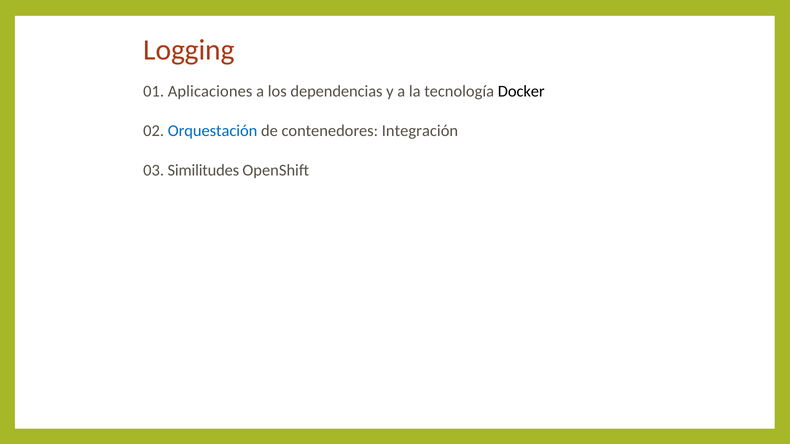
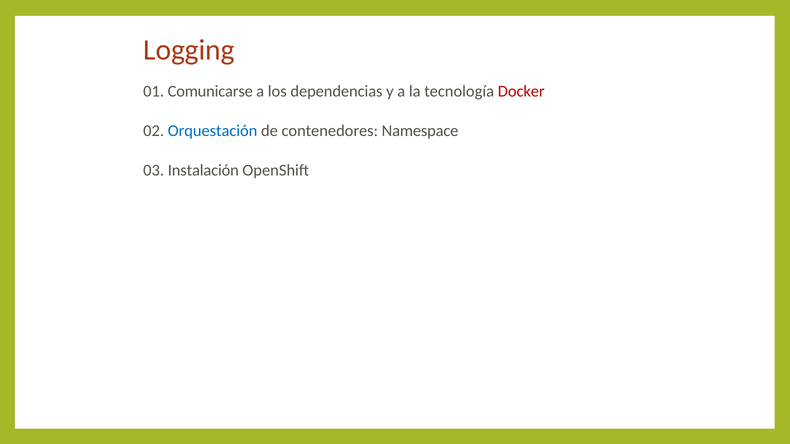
Aplicaciones: Aplicaciones -> Comunicarse (210, 91)
Docker colour: black -> red (521, 91)
Integración: Integración -> Namespace (420, 131)
Similitudes: Similitudes -> Instalación (203, 170)
